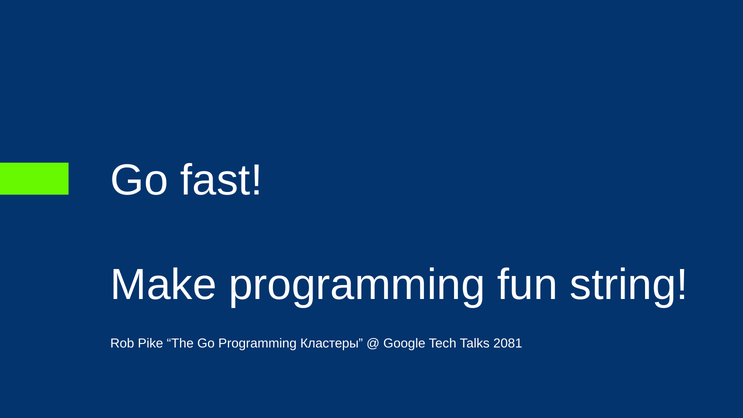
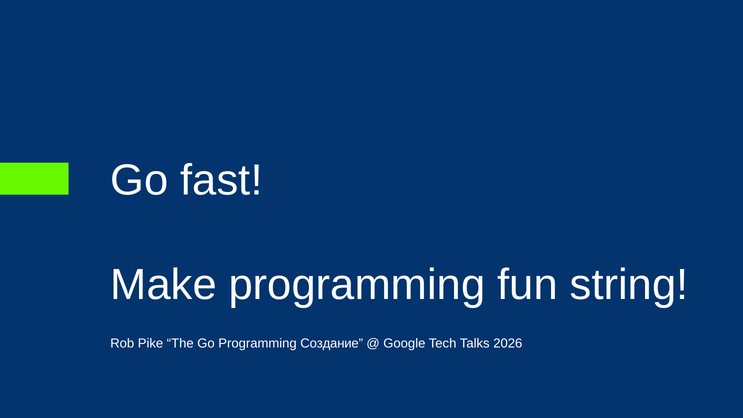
Кластеры: Кластеры -> Создание (332, 343)
2081: 2081 -> 2026 (508, 343)
